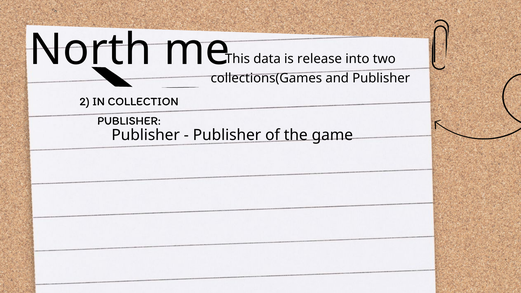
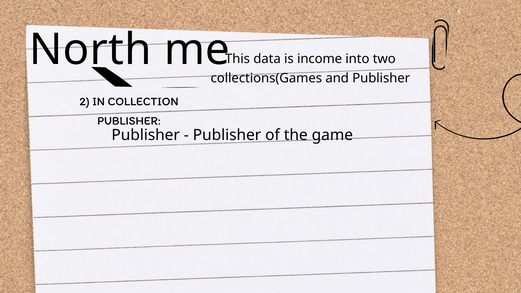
release: release -> income (320, 59)
